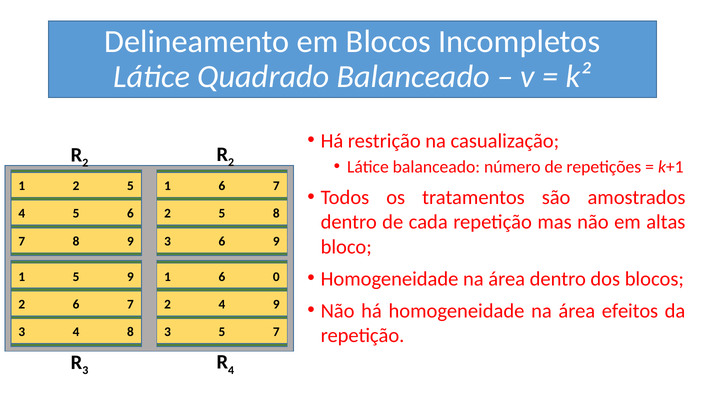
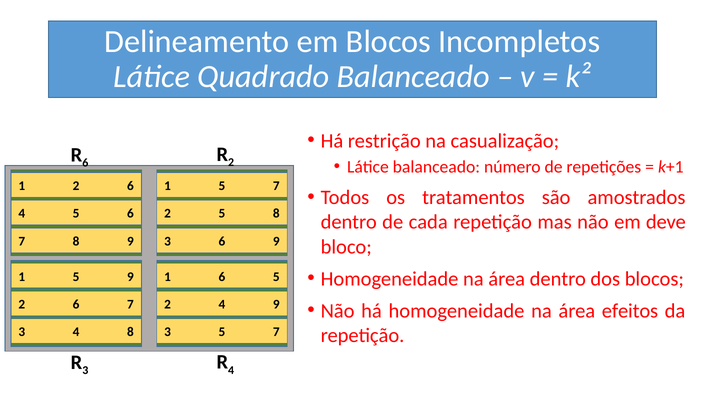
2: 2 -> 6 (85, 163)
1 2 5: 5 -> 6 (130, 186)
6: 6 -> 5 (222, 186)
altas: altas -> deve (666, 222)
6 0: 0 -> 5 (276, 277)
